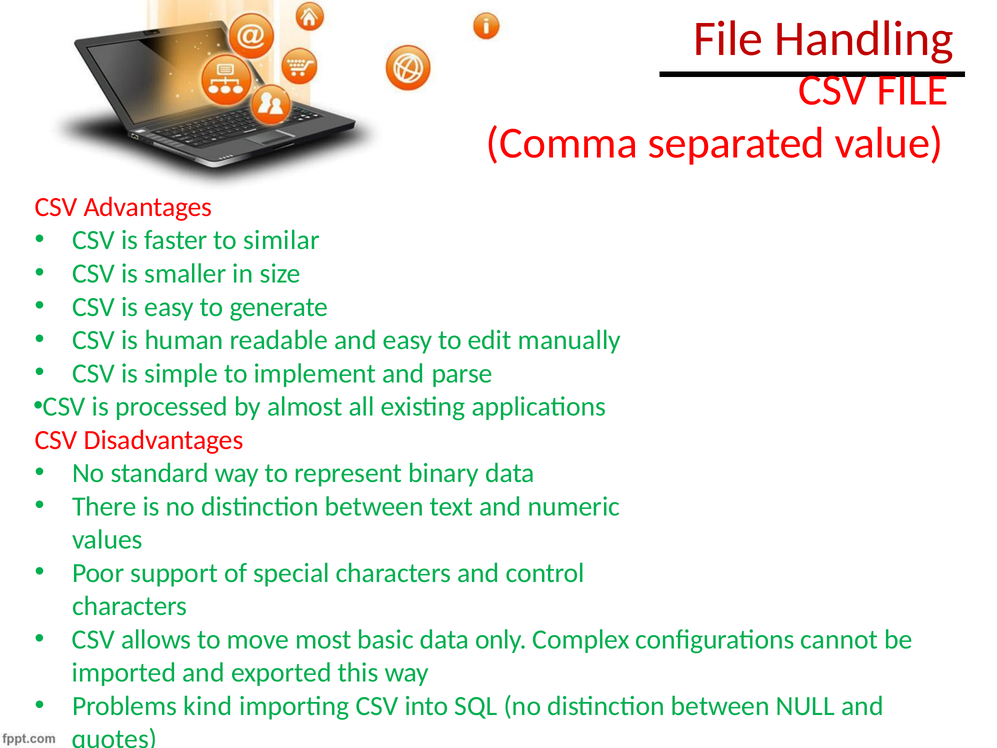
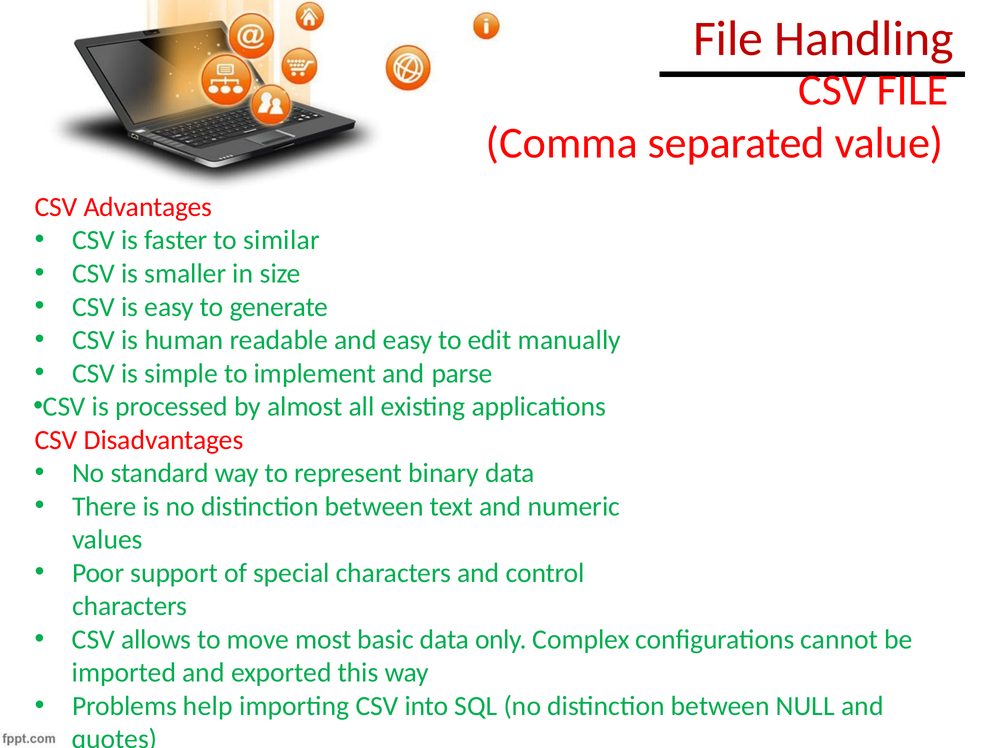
kind: kind -> help (208, 706)
